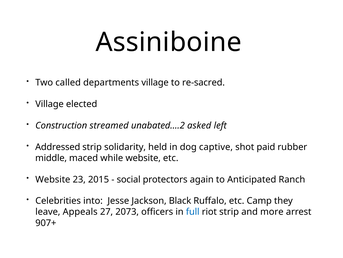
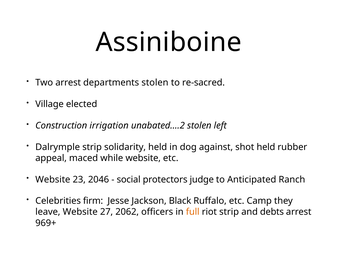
Two called: called -> arrest (68, 82)
departments village: village -> stolen (155, 82)
streamed: streamed -> irrigation (109, 125)
unabated….2 asked: asked -> stolen (199, 125)
Addressed: Addressed -> Dalrymple (58, 147)
captive: captive -> against (216, 147)
shot paid: paid -> held (266, 147)
middle: middle -> appeal (51, 158)
2015: 2015 -> 2046 (99, 179)
again: again -> judge (202, 179)
into: into -> firm (93, 200)
leave Appeals: Appeals -> Website (80, 211)
2073: 2073 -> 2062 (127, 211)
full colour: blue -> orange (193, 211)
more: more -> debts (272, 211)
907+: 907+ -> 969+ (46, 222)
